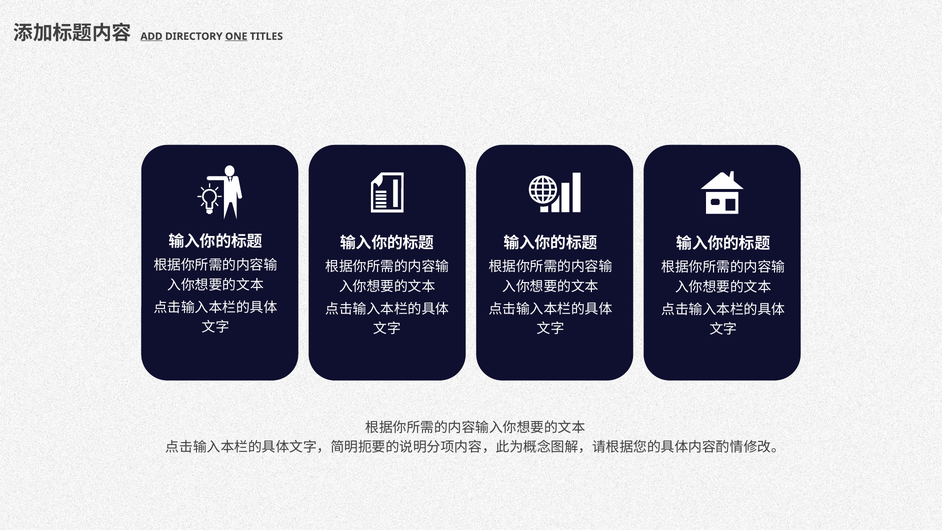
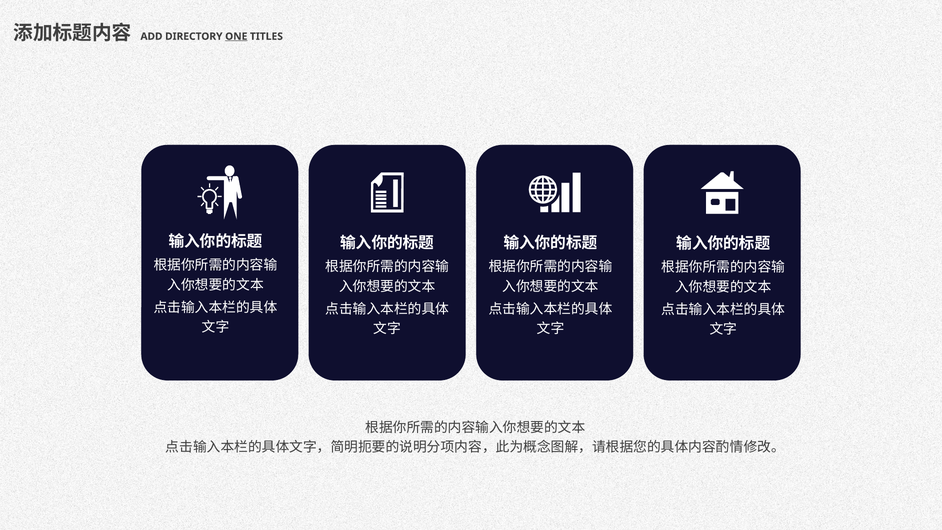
ADD underline: present -> none (151, 36)
